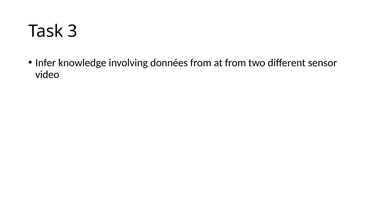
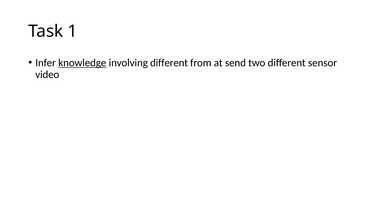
3: 3 -> 1 (73, 31)
knowledge underline: none -> present (82, 63)
involving données: données -> different (169, 63)
at from: from -> send (235, 63)
